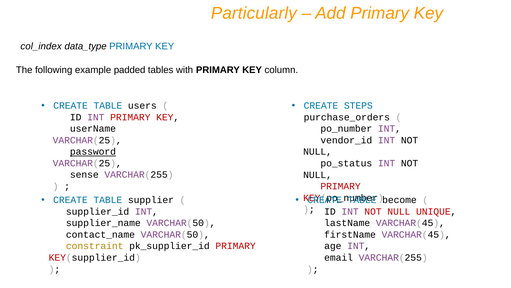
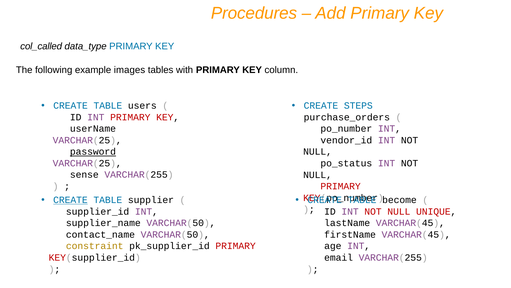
Particularly: Particularly -> Procedures (254, 13)
col_index: col_index -> col_called (41, 46)
padded: padded -> images (129, 70)
CREATE underline: none -> present (70, 200)
